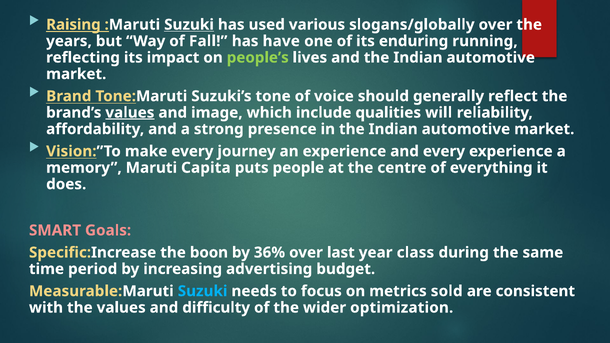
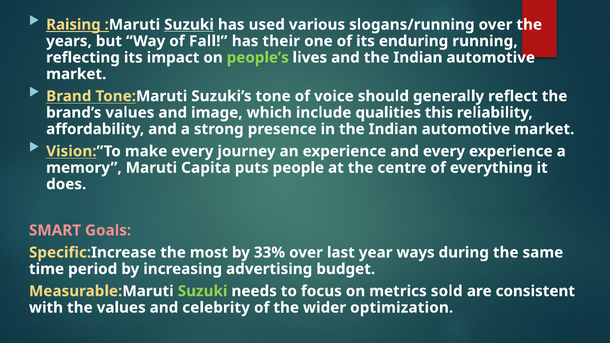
slogans/globally: slogans/globally -> slogans/running (412, 25)
have: have -> their (281, 41)
values underline: present -> none (130, 113)
will: will -> this (439, 113)
boon: boon -> most (209, 253)
36%: 36% -> 33% (269, 253)
class: class -> ways (416, 253)
Suzuki colour: light blue -> light green (203, 291)
difficulty: difficulty -> celebrity (216, 308)
